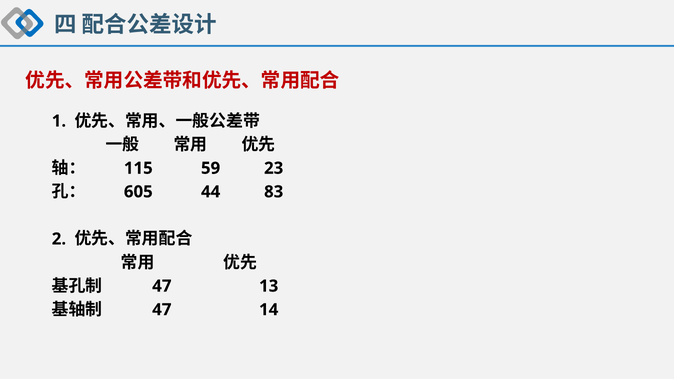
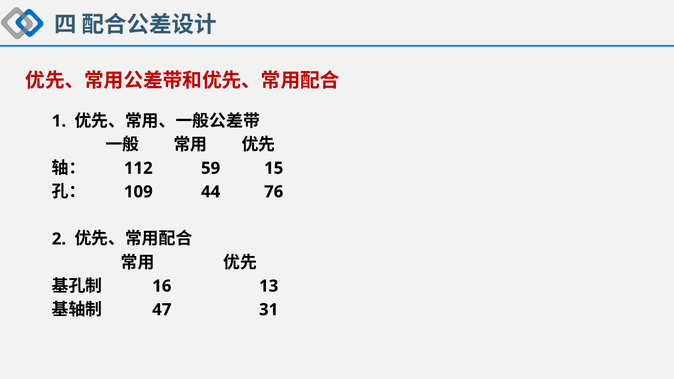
115: 115 -> 112 (138, 168)
23: 23 -> 15 (274, 168)
605: 605 -> 109 (138, 192)
83: 83 -> 76 (274, 192)
47: 47 -> 16 (162, 286)
14: 14 -> 31 (269, 310)
